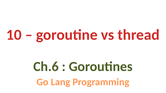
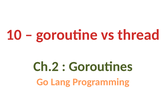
Ch.6: Ch.6 -> Ch.2 (46, 67)
